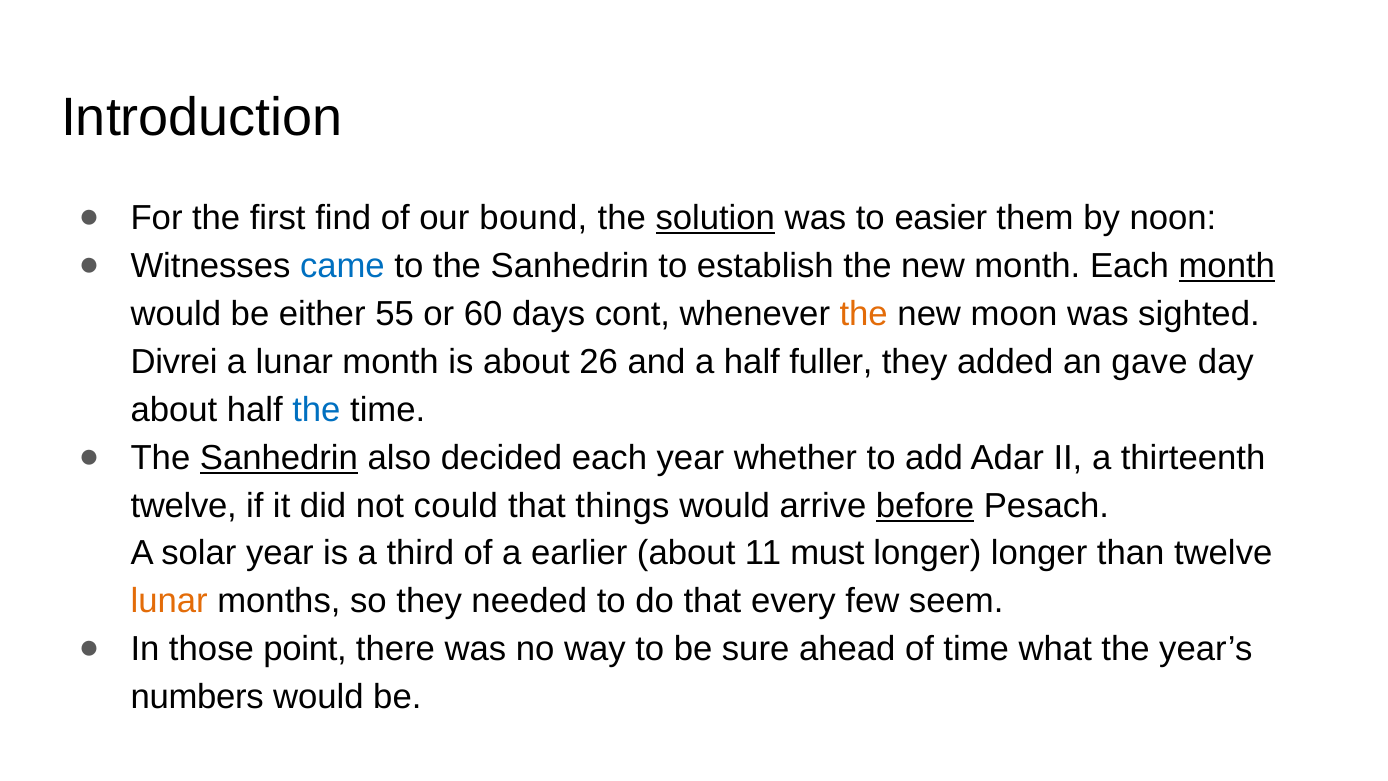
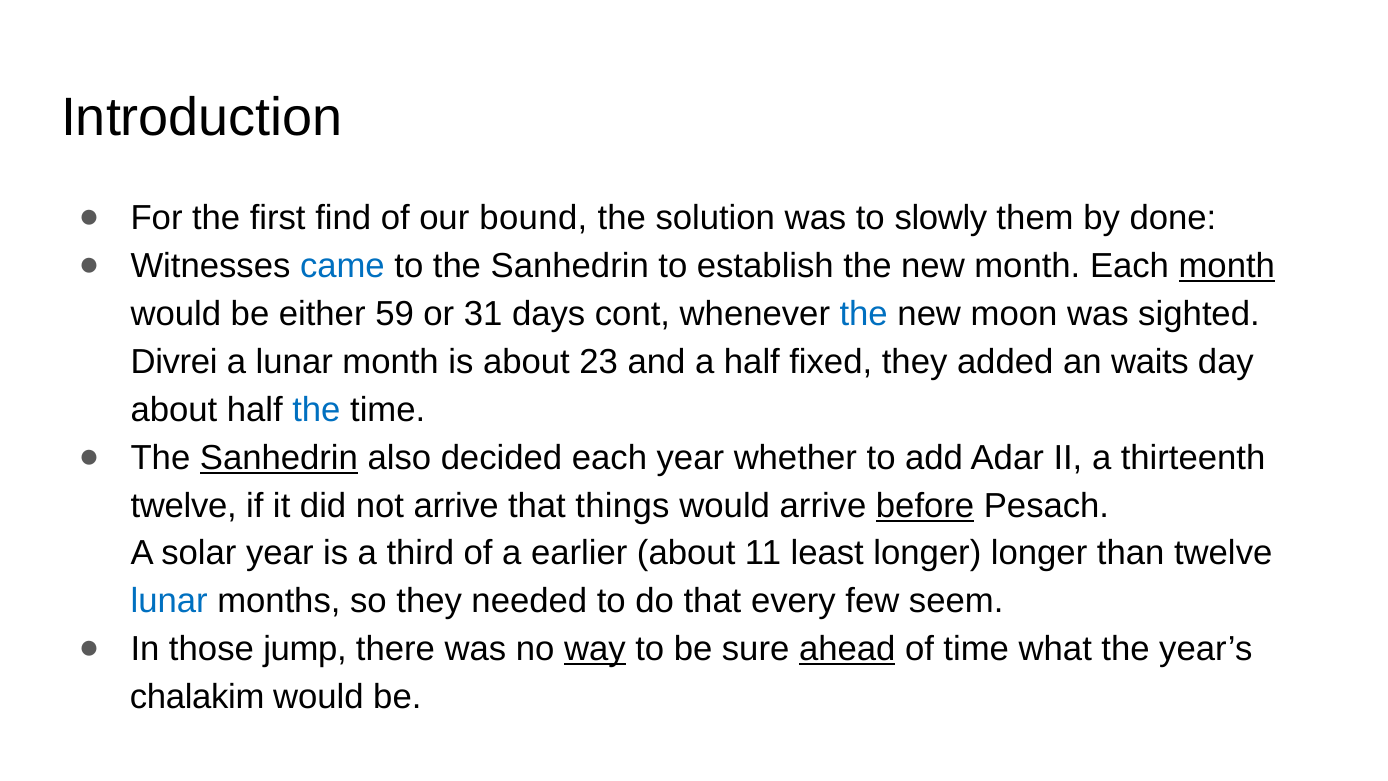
solution underline: present -> none (715, 218)
easier: easier -> slowly (941, 218)
noon: noon -> done (1173, 218)
55: 55 -> 59 (395, 314)
60: 60 -> 31 (483, 314)
the colour: orange -> blue (864, 314)
26: 26 -> 23 (599, 362)
fuller: fuller -> fixed (831, 362)
gave: gave -> waits (1150, 362)
not could: could -> arrive (456, 505)
must: must -> least (827, 553)
lunar colour: orange -> blue (169, 601)
point: point -> jump (305, 649)
way underline: none -> present (595, 649)
ahead underline: none -> present (847, 649)
numbers: numbers -> chalakim (197, 697)
